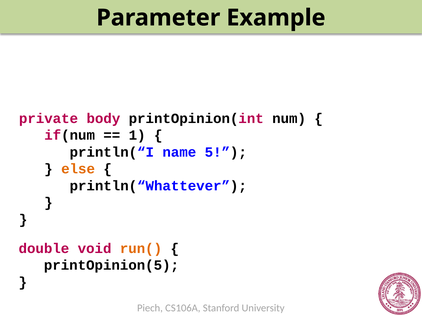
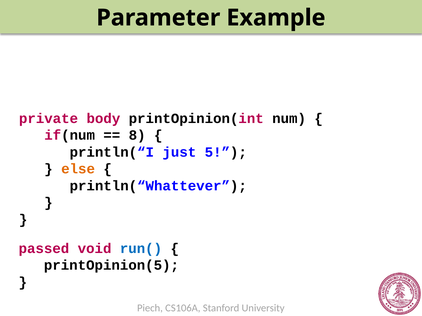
1: 1 -> 8 (137, 135)
name: name -> just (179, 152)
double: double -> passed (44, 249)
run( colour: orange -> blue (141, 249)
